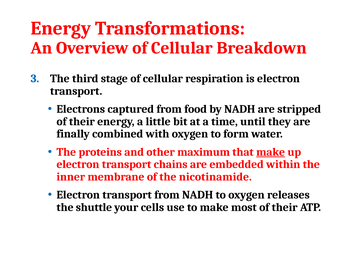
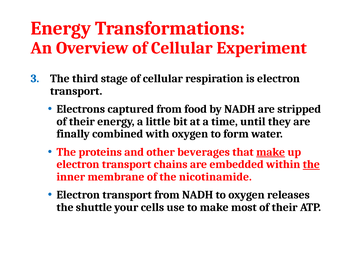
Breakdown: Breakdown -> Experiment (262, 48)
maximum: maximum -> beverages (204, 152)
the underline: none -> present (311, 165)
